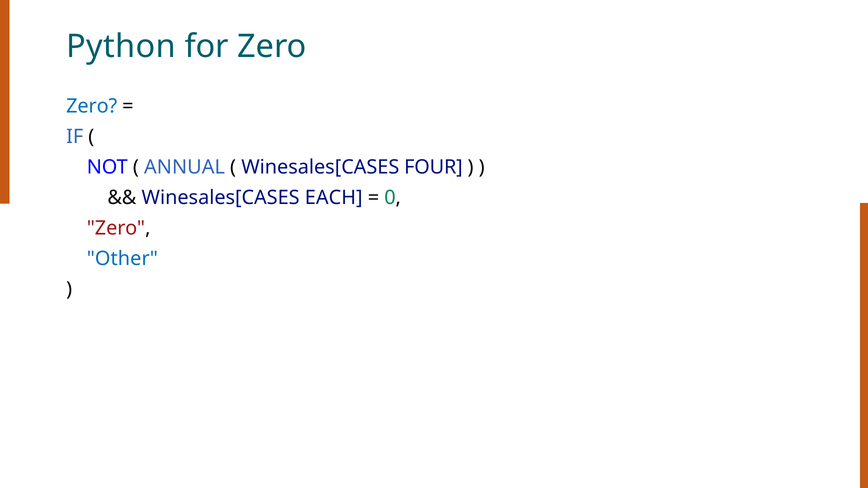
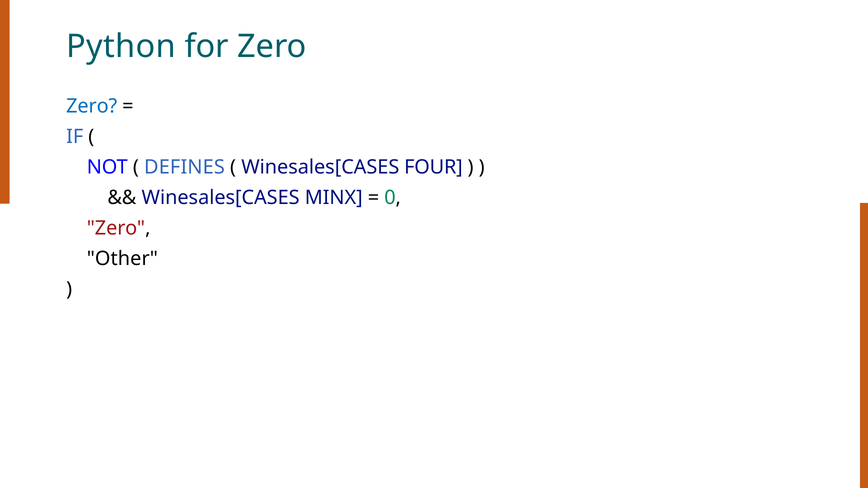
ANNUAL: ANNUAL -> DEFINES (184, 167)
EACH: EACH -> MINX (334, 198)
Other colour: blue -> black (122, 259)
